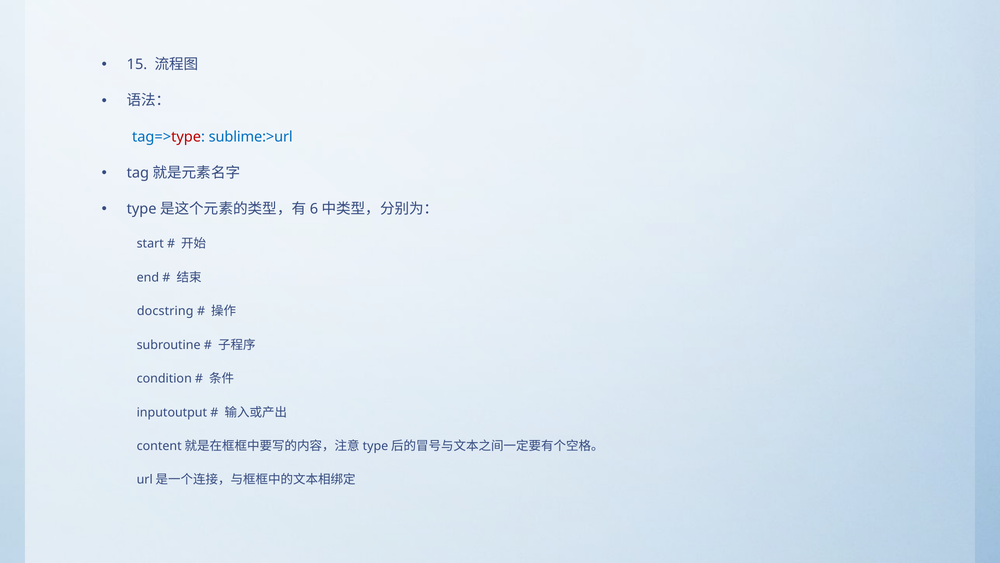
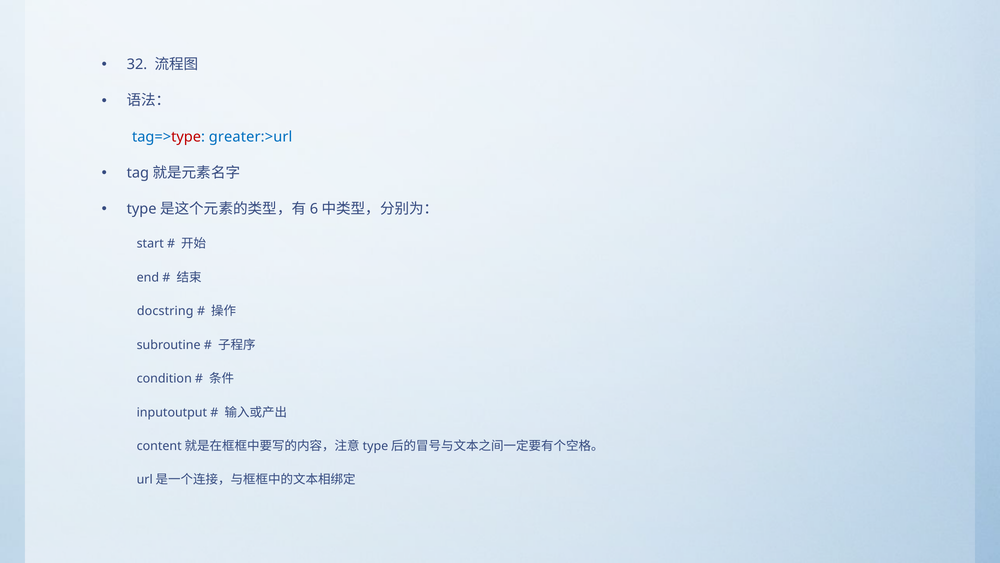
15: 15 -> 32 (137, 64)
sublime:>url: sublime:>url -> greater:>url (251, 137)
